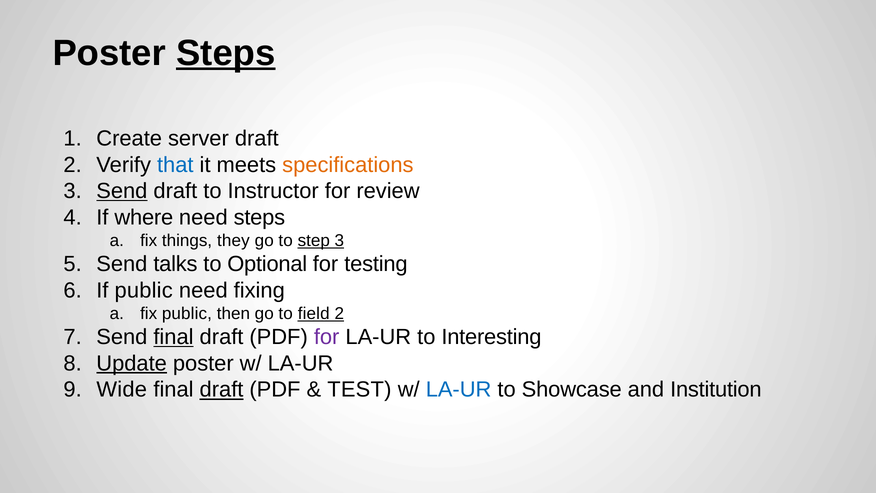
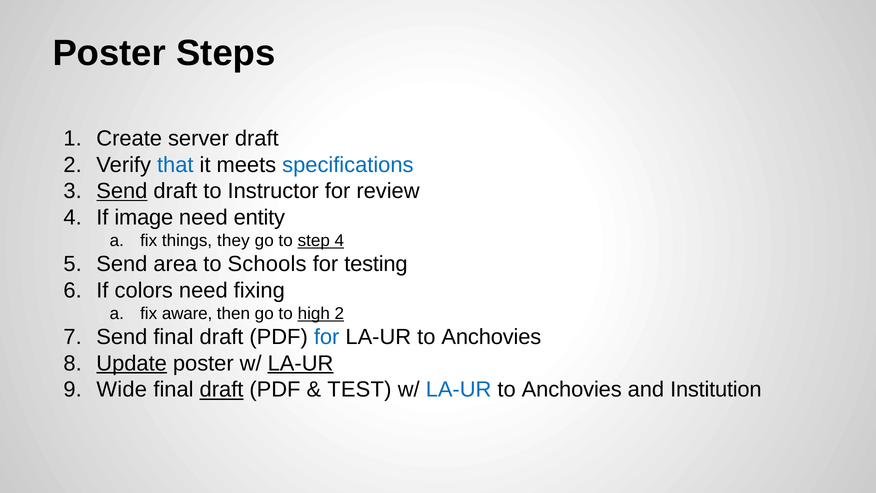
Steps underline: present -> none (226, 53)
specifications colour: orange -> blue (348, 165)
where: where -> image (144, 217)
need steps: steps -> entity (259, 217)
step 3: 3 -> 4 (339, 240)
talks: talks -> area (175, 264)
Optional: Optional -> Schools (267, 264)
If public: public -> colors (144, 290)
fix public: public -> aware (187, 313)
field: field -> high (314, 313)
final underline: present -> none (173, 337)
for colour: purple -> blue (327, 337)
Interesting: Interesting -> Anchovies (491, 337)
LA-UR underline: none -> present (301, 363)
Showcase: Showcase -> Anchovies (572, 390)
